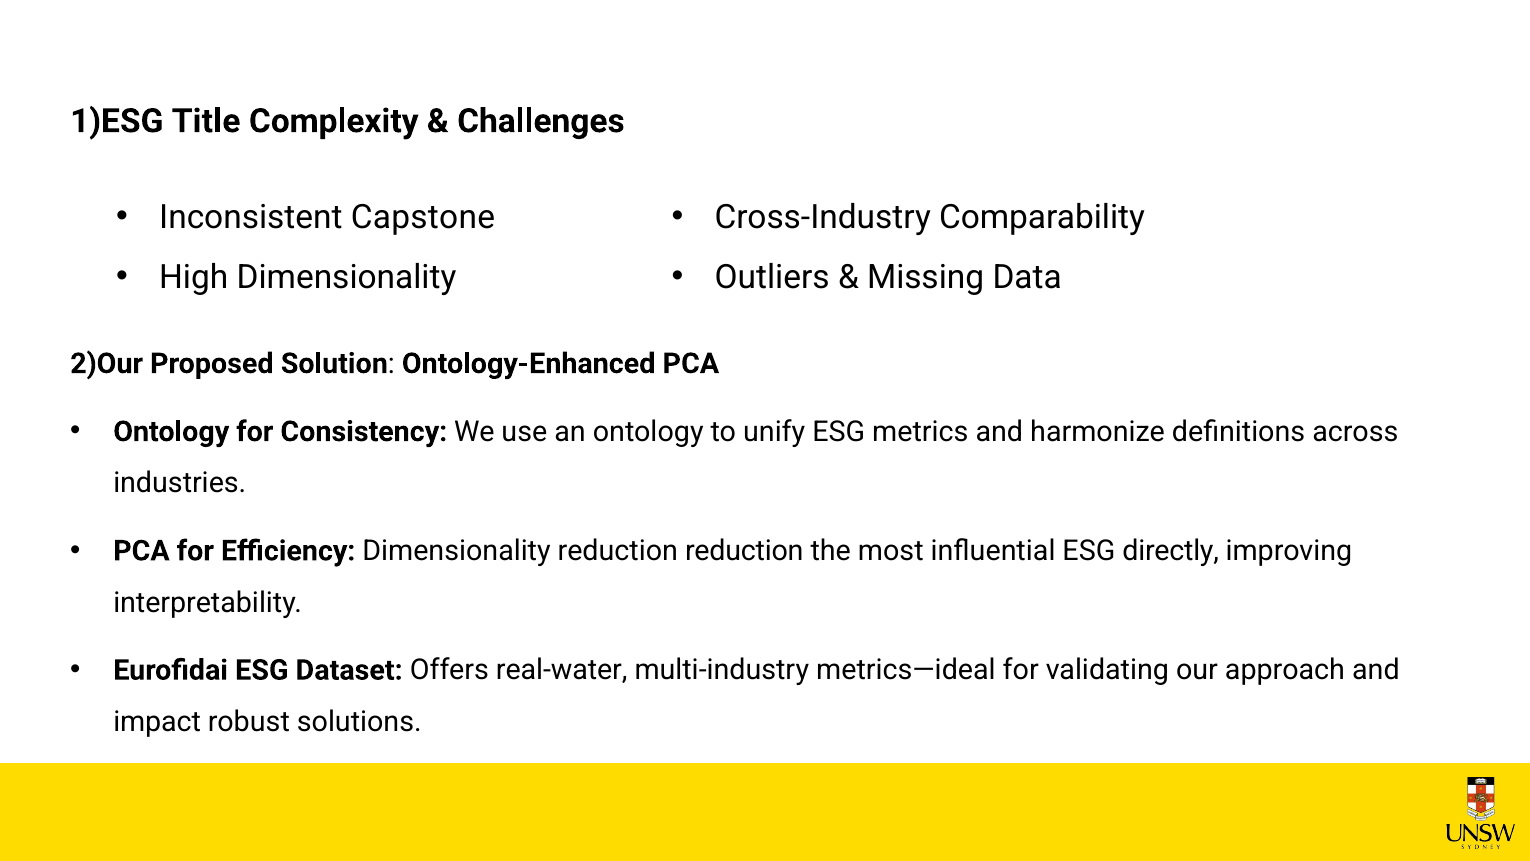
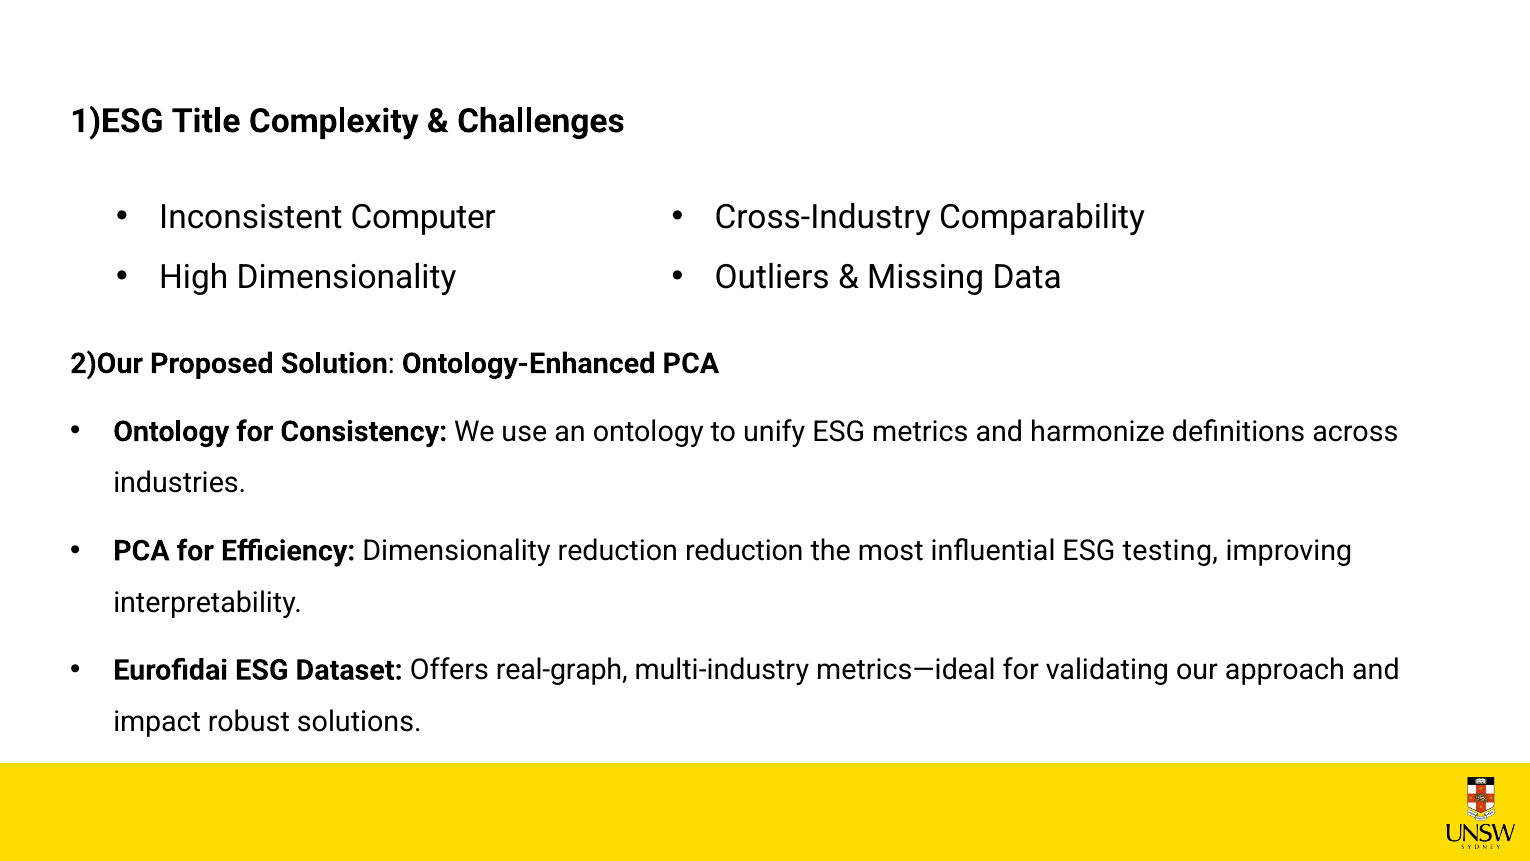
Capstone: Capstone -> Computer (423, 217)
directly: directly -> testing (1170, 551)
real-water: real-water -> real-graph (562, 670)
